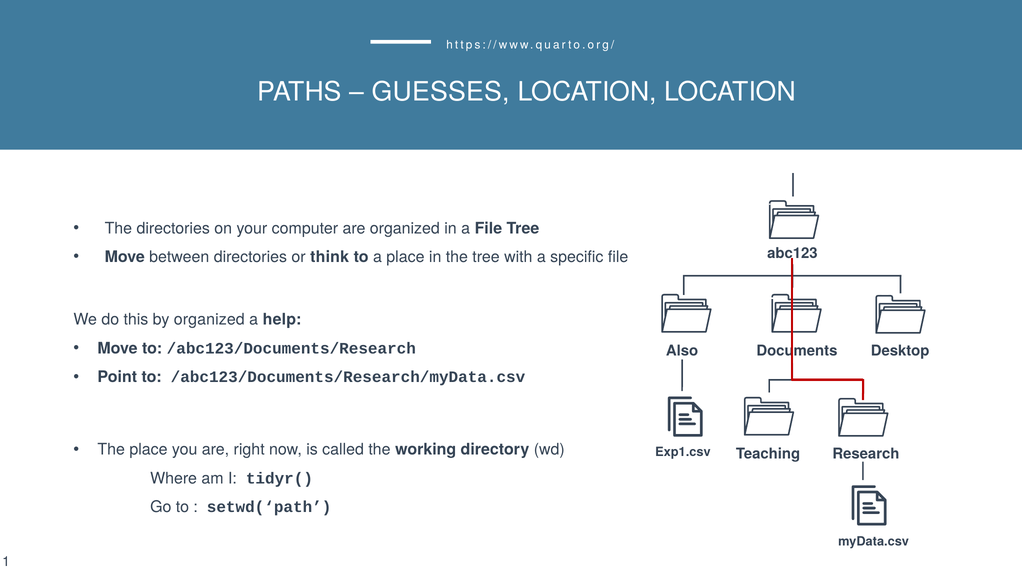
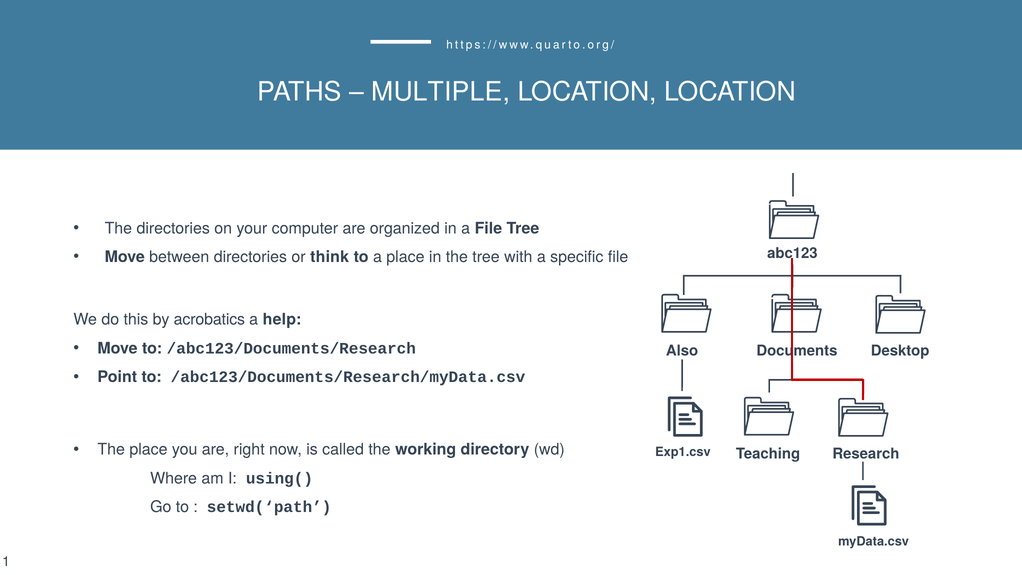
GUESSES: GUESSES -> MULTIPLE (441, 92)
by organized: organized -> acrobatics (209, 320)
tidyr(: tidyr( -> using( (279, 479)
